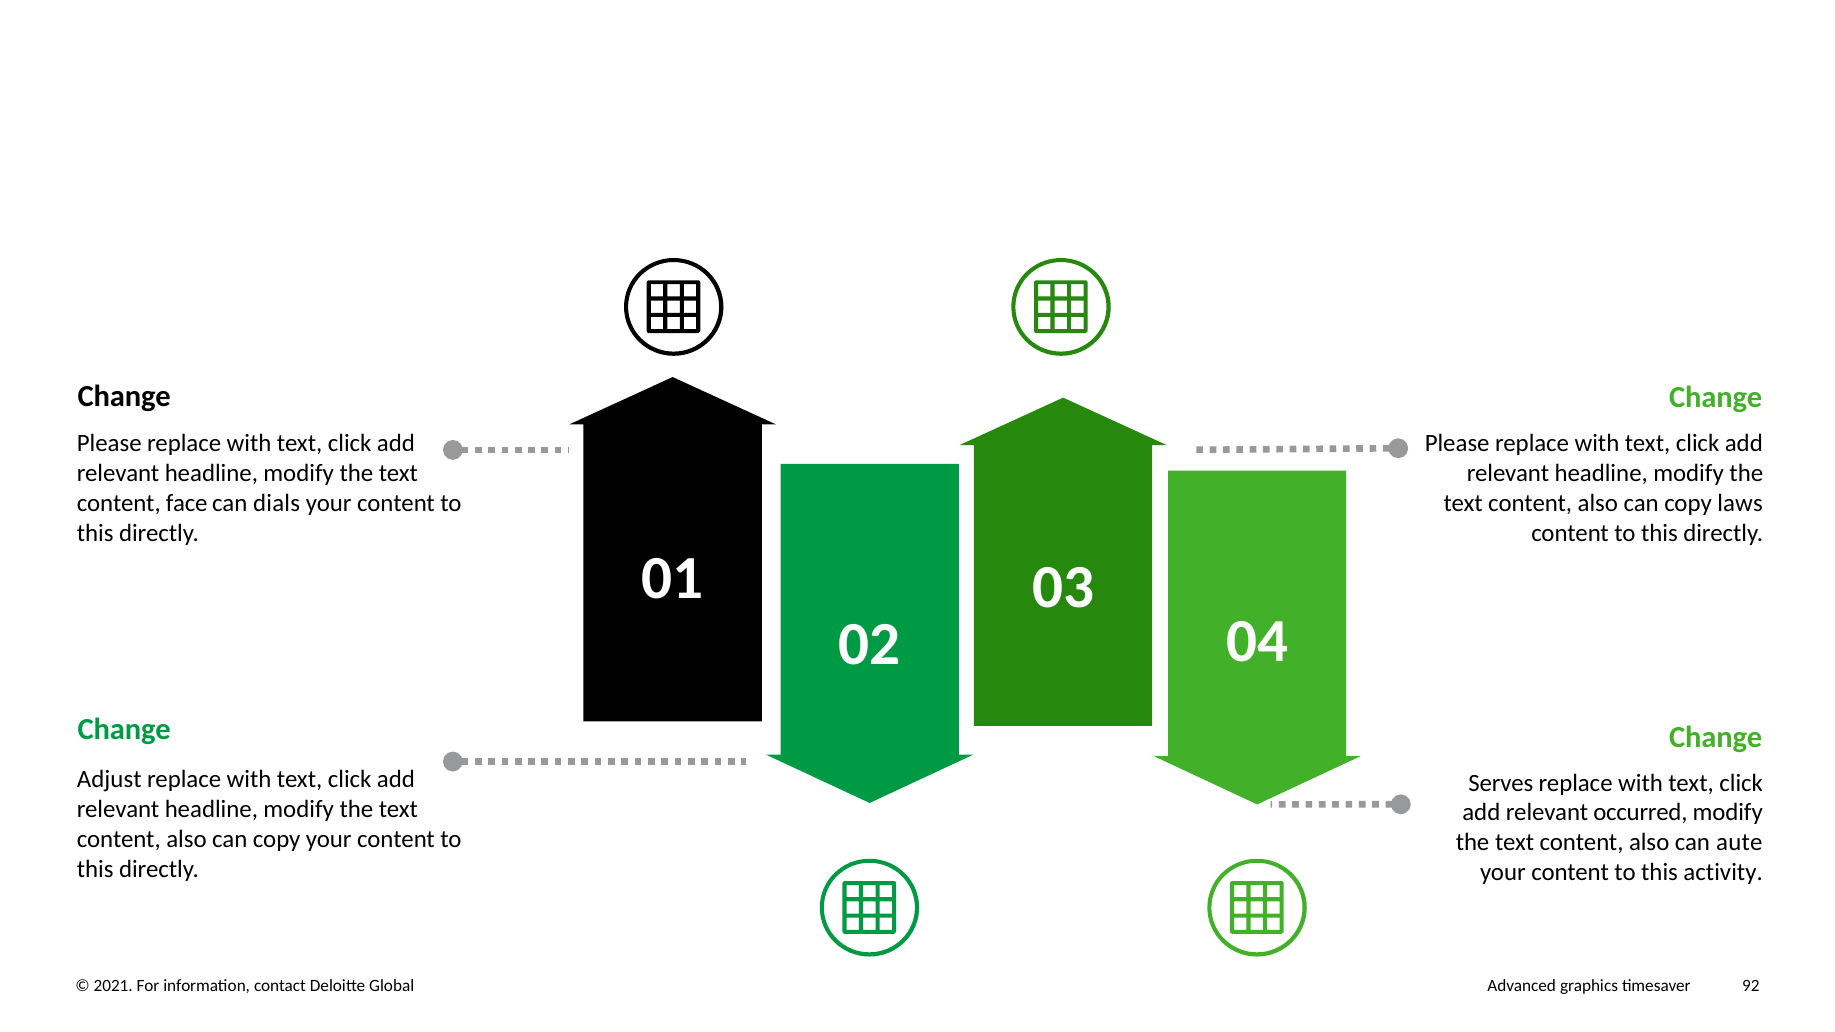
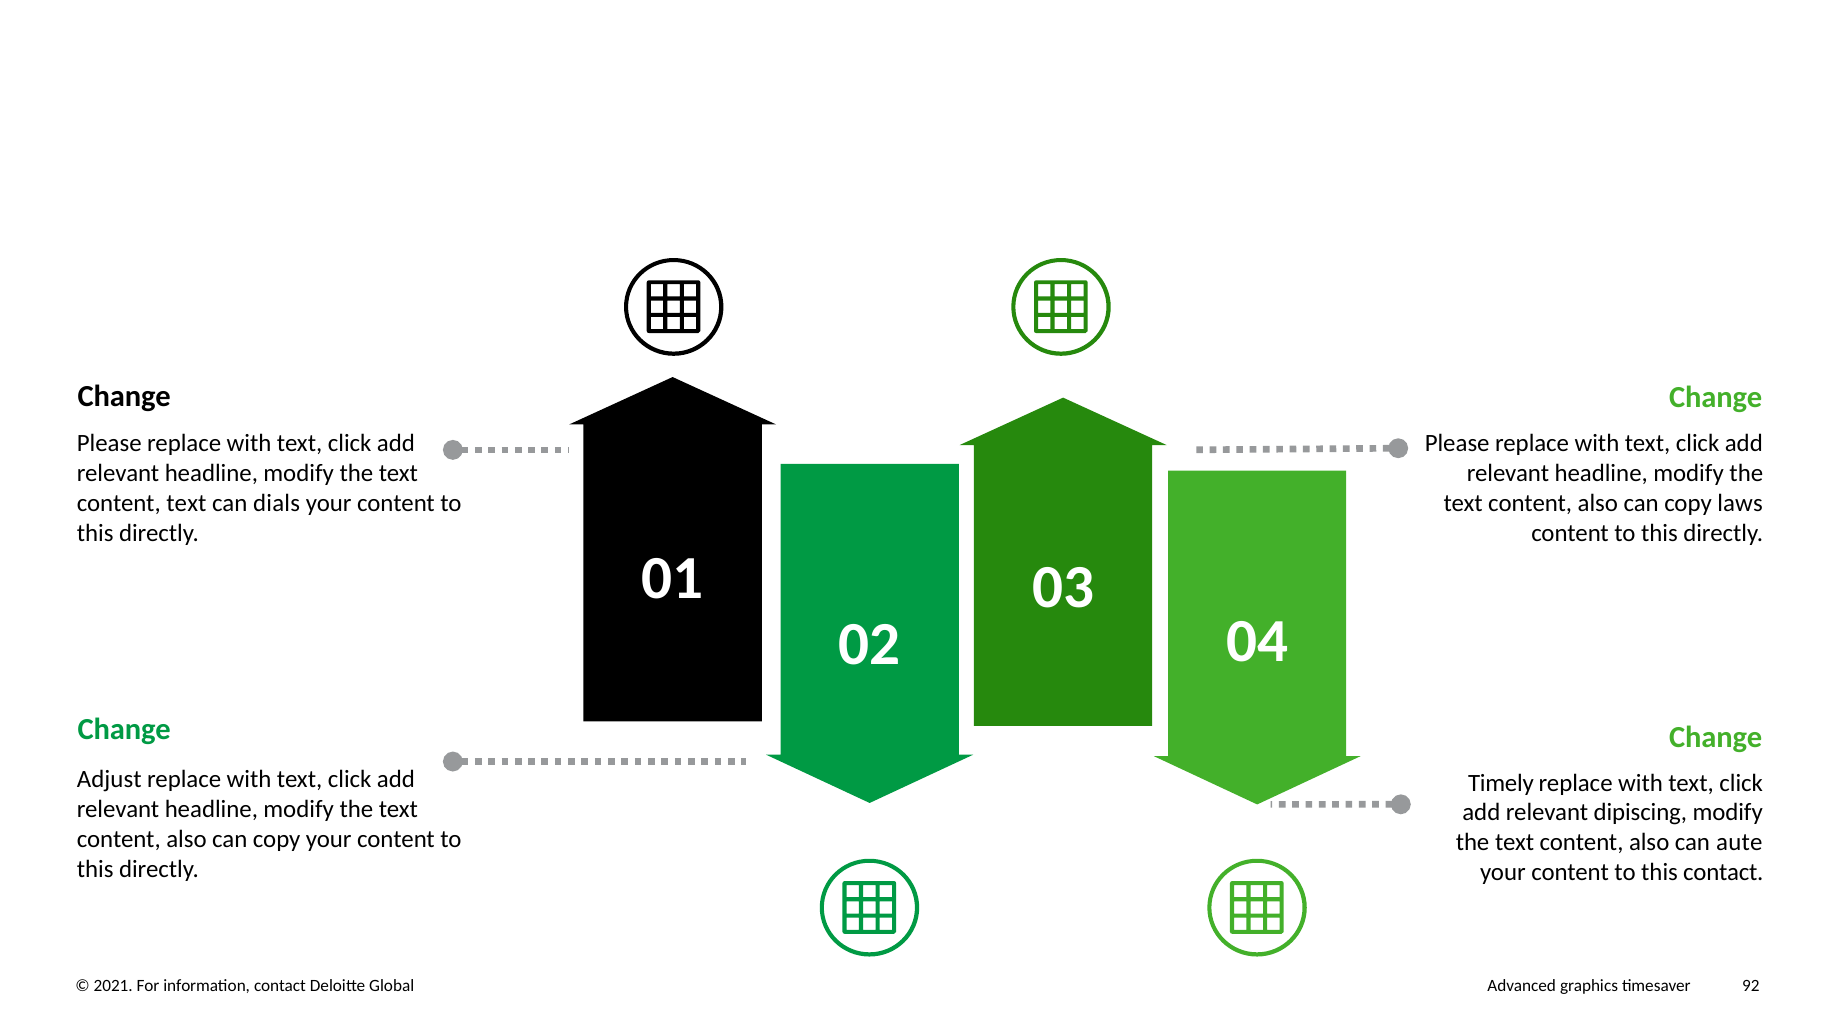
content face: face -> text (186, 503)
Serves: Serves -> Timely (1501, 783)
occurred: occurred -> dipiscing (1640, 813)
this activity: activity -> contact (1723, 873)
